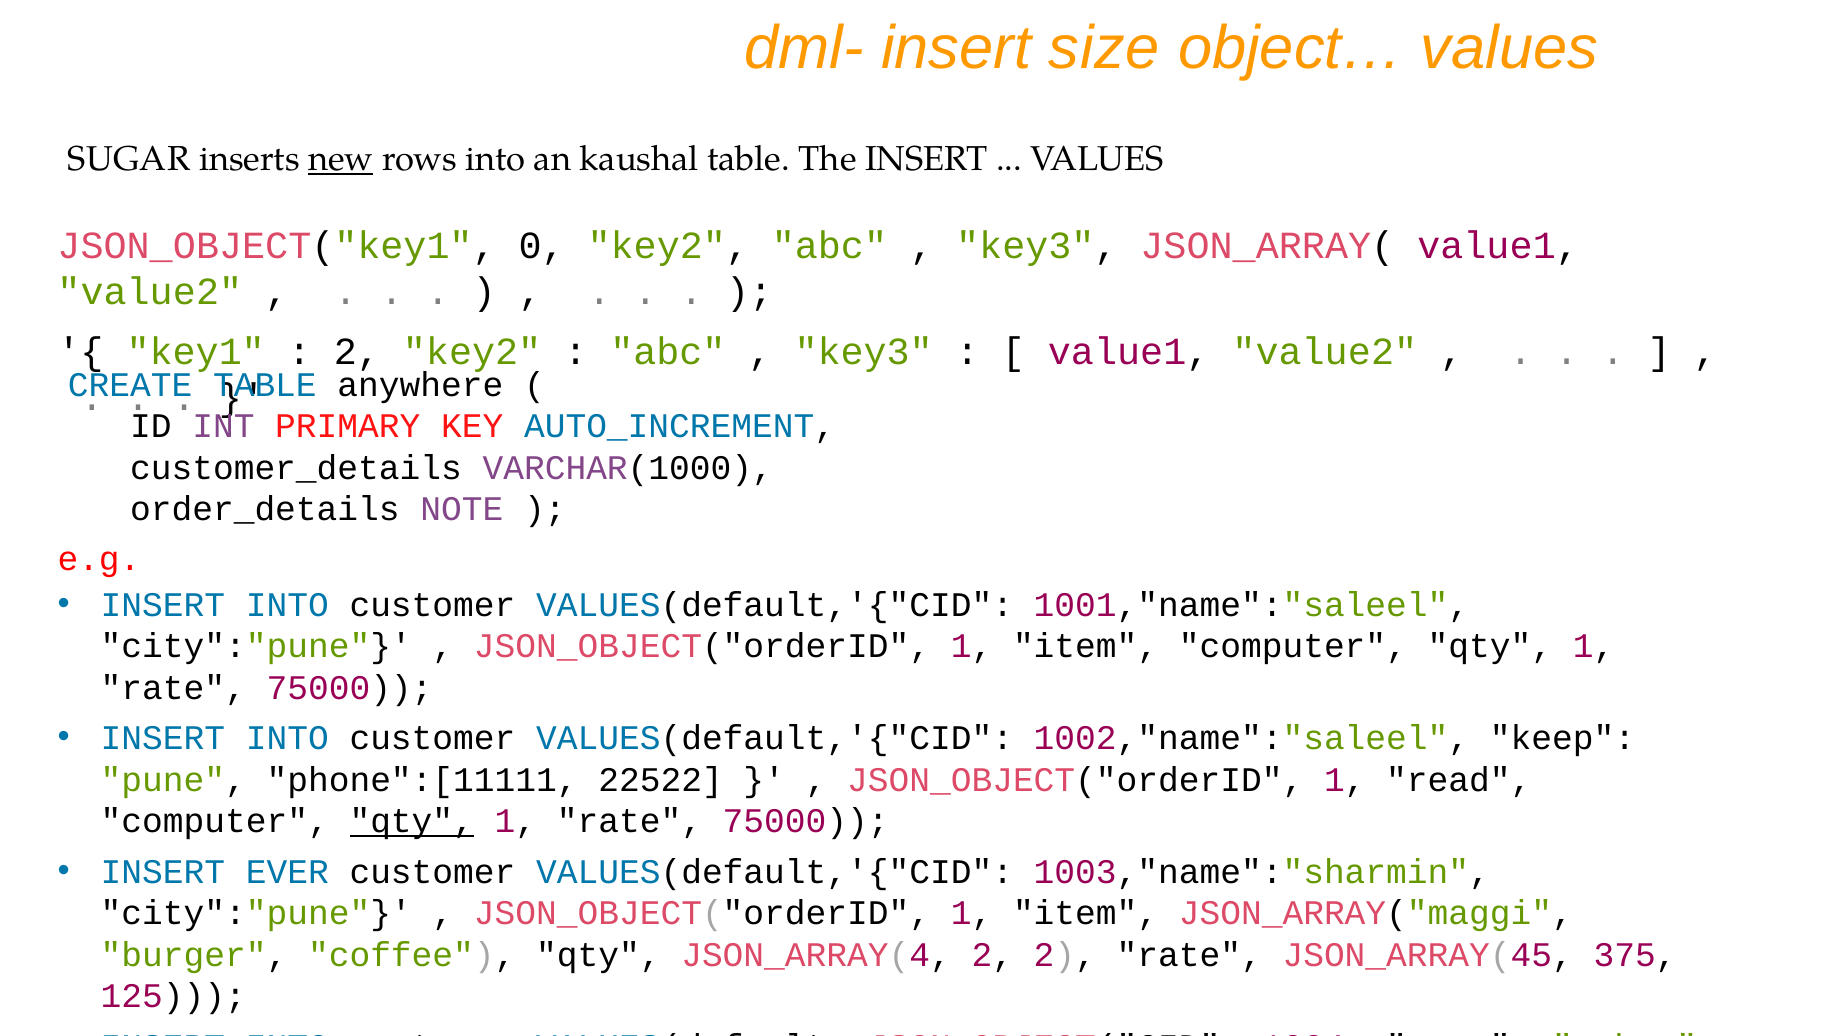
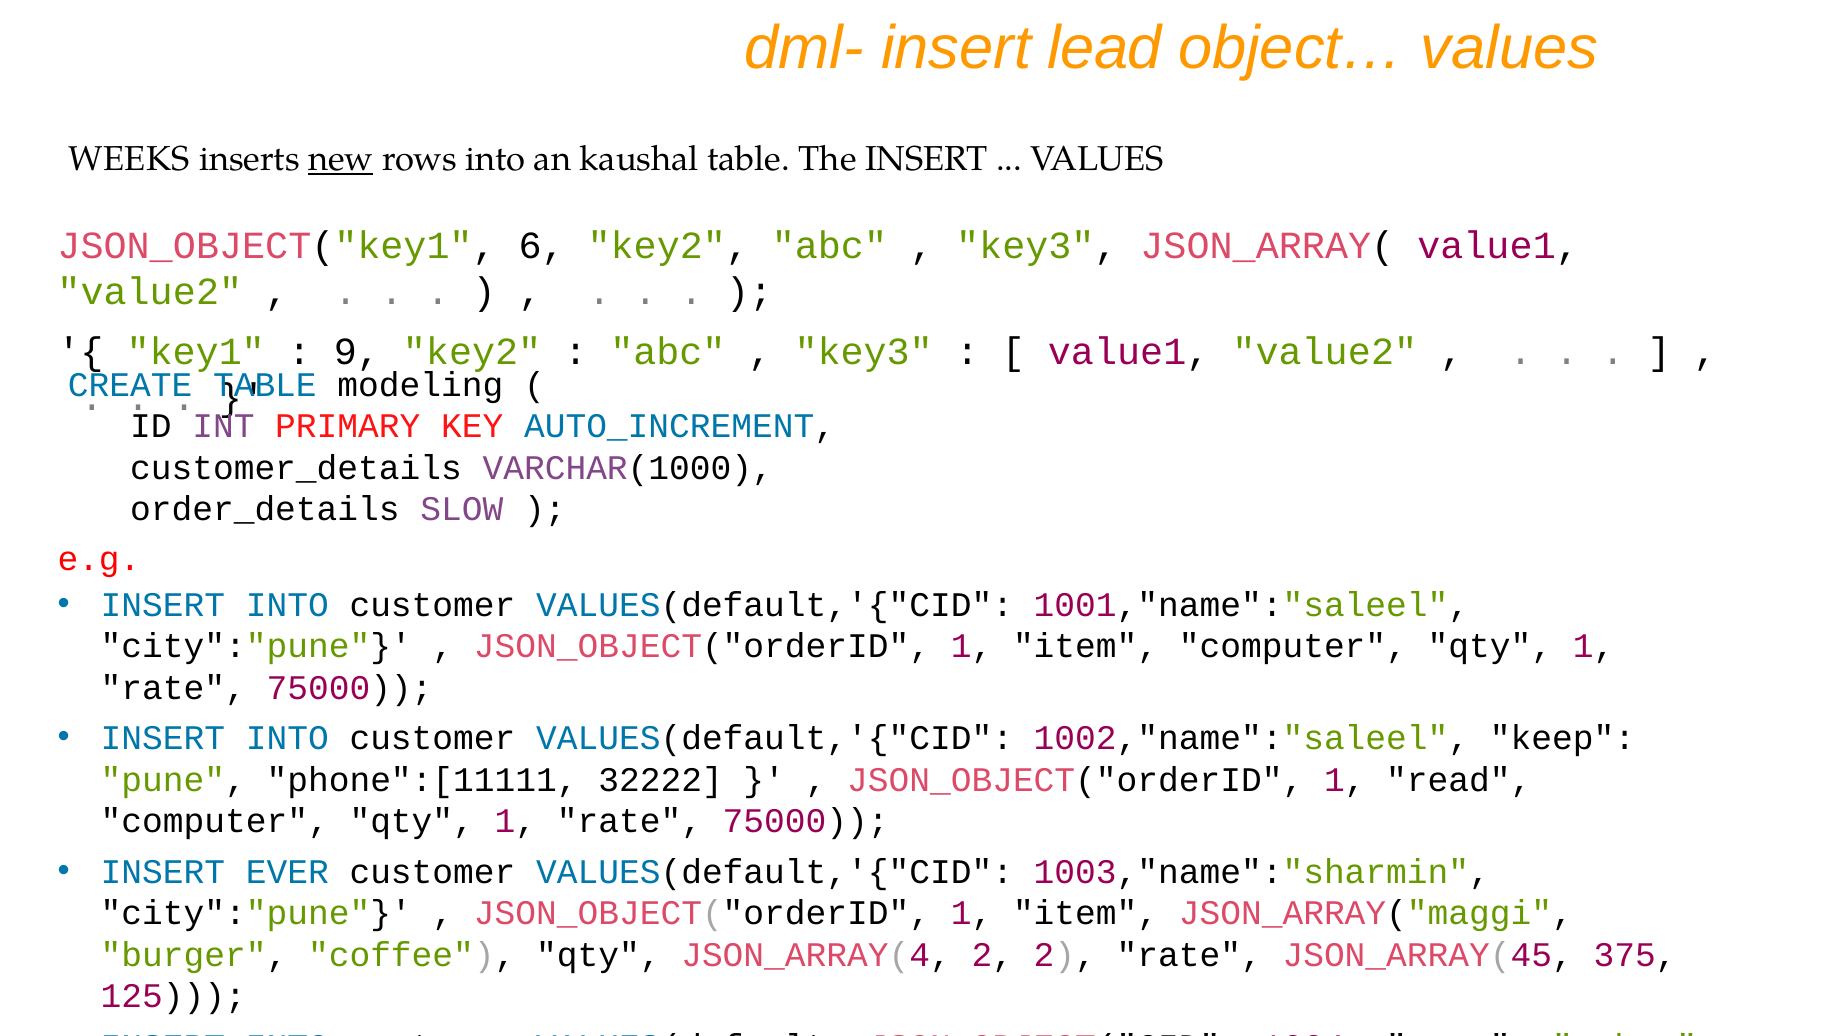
size: size -> lead (1105, 48)
SUGAR: SUGAR -> WEEKS (129, 159)
0: 0 -> 6 (542, 246)
2: 2 -> 9 (357, 352)
anywhere: anywhere -> modeling (420, 385)
NOTE: NOTE -> SLOW (462, 509)
22522: 22522 -> 32222 (661, 780)
qty underline: present -> none (412, 822)
